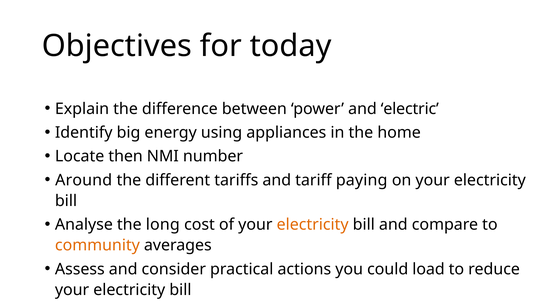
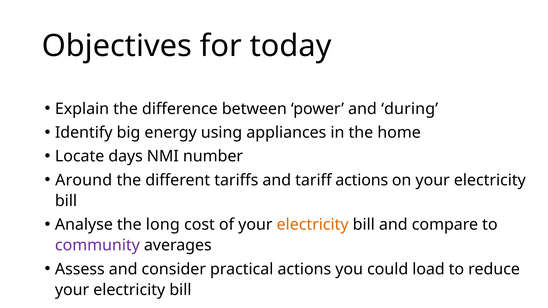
electric: electric -> during (410, 109)
then: then -> days (126, 157)
tariff paying: paying -> actions (362, 180)
community colour: orange -> purple (97, 245)
